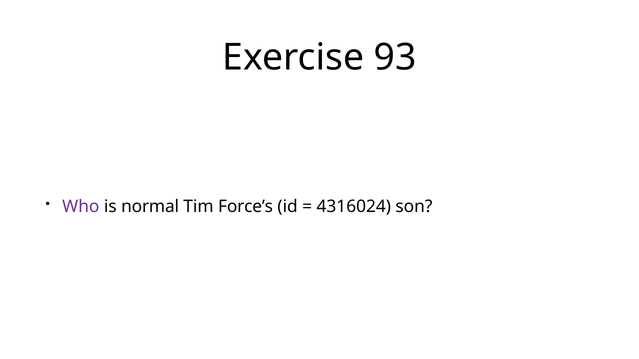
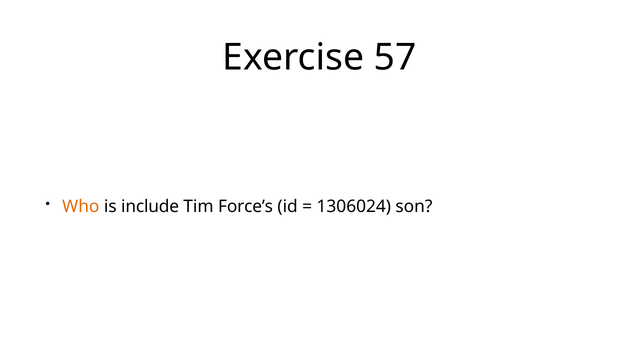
93: 93 -> 57 (395, 58)
Who colour: purple -> orange (81, 207)
normal: normal -> include (150, 207)
4316024: 4316024 -> 1306024 (354, 207)
